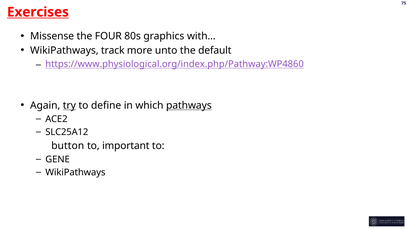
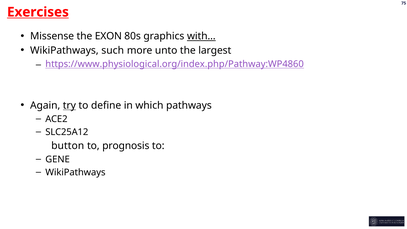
FOUR: FOUR -> EXON (108, 36)
with… underline: none -> present (201, 36)
track: track -> such (113, 50)
default: default -> largest (215, 50)
pathways underline: present -> none (189, 105)
important: important -> prognosis (126, 146)
